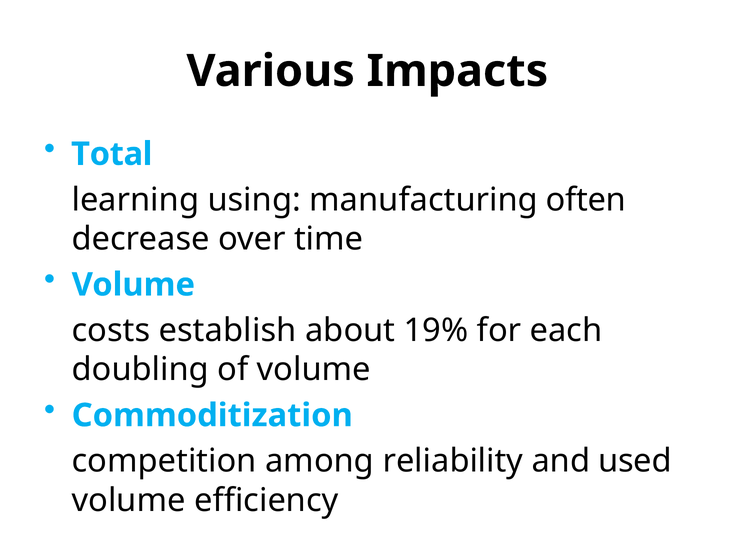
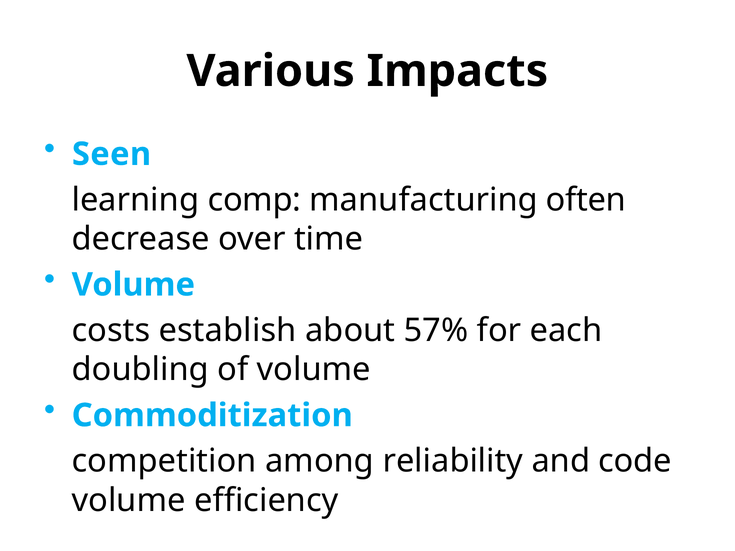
Total: Total -> Seen (112, 154)
using: using -> comp (254, 200)
19%: 19% -> 57% (436, 331)
used: used -> code (635, 461)
